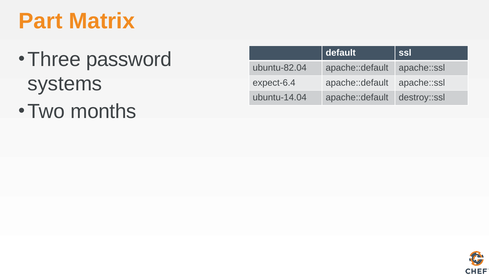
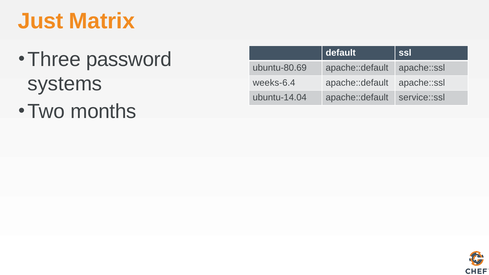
Part: Part -> Just (41, 21)
ubuntu-82.04: ubuntu-82.04 -> ubuntu-80.69 (280, 68)
expect-6.4: expect-6.4 -> weeks-6.4 (274, 83)
destroy::ssl: destroy::ssl -> service::ssl (422, 98)
